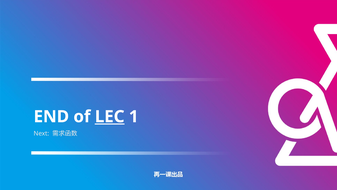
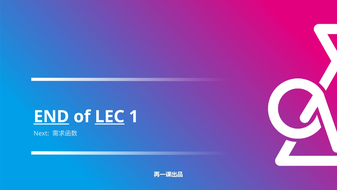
END underline: none -> present (51, 116)
